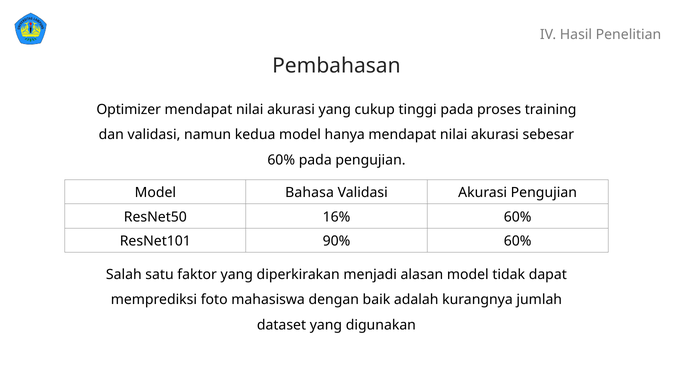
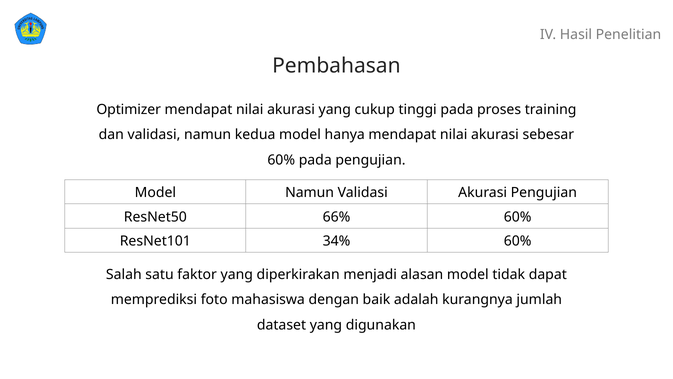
Model Bahasa: Bahasa -> Namun (310, 192)
16%: 16% -> 66% (337, 217)
90%: 90% -> 34% (337, 241)
